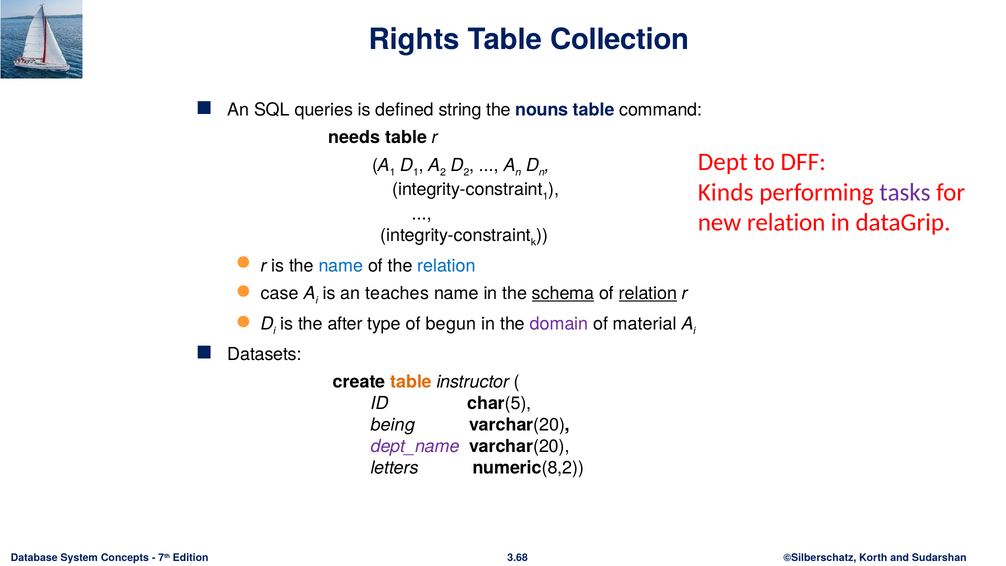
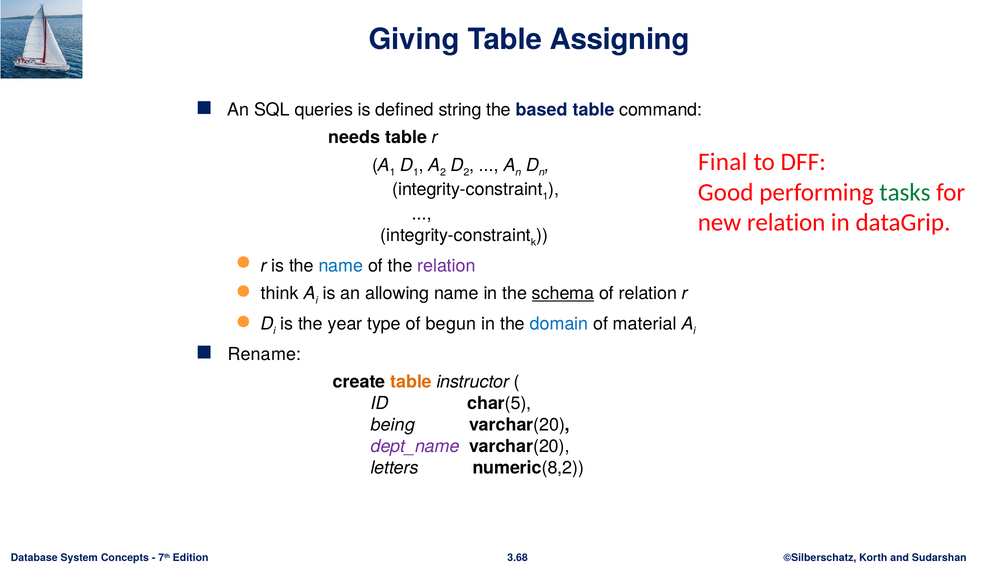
Rights: Rights -> Giving (414, 39)
Collection: Collection -> Assigning (620, 39)
nouns: nouns -> based (542, 110)
Dept: Dept -> Final (723, 162)
Kinds: Kinds -> Good (726, 192)
tasks colour: purple -> green (905, 192)
relation colour: blue -> purple (447, 266)
case: case -> think (280, 293)
teaches: teaches -> allowing (397, 293)
relation underline: present -> none (648, 293)
after: after -> year (345, 324)
domain colour: purple -> blue (559, 324)
Datasets: Datasets -> Rename (264, 354)
